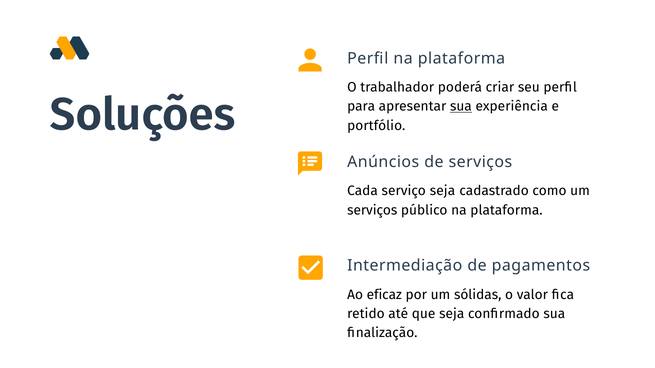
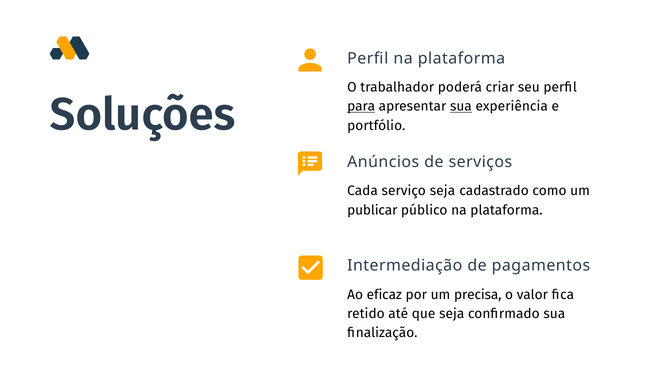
para underline: none -> present (361, 107)
serviços: serviços -> publicar (372, 210)
sólidas: sólidas -> precisa (478, 295)
